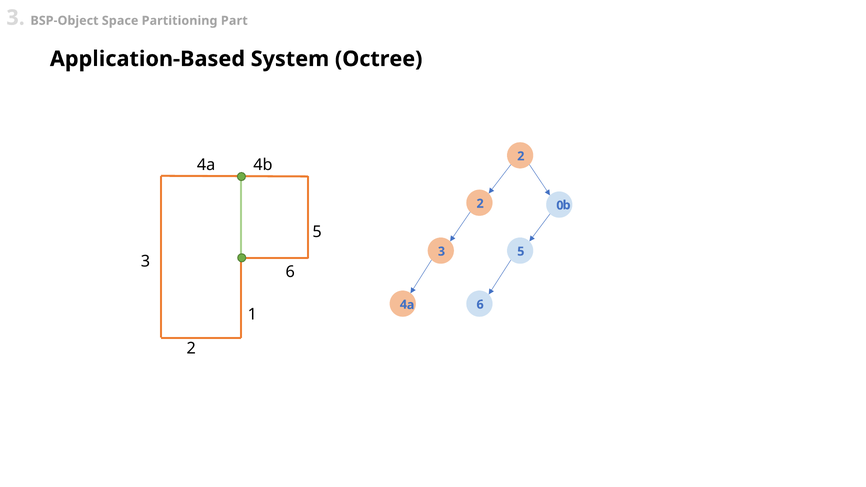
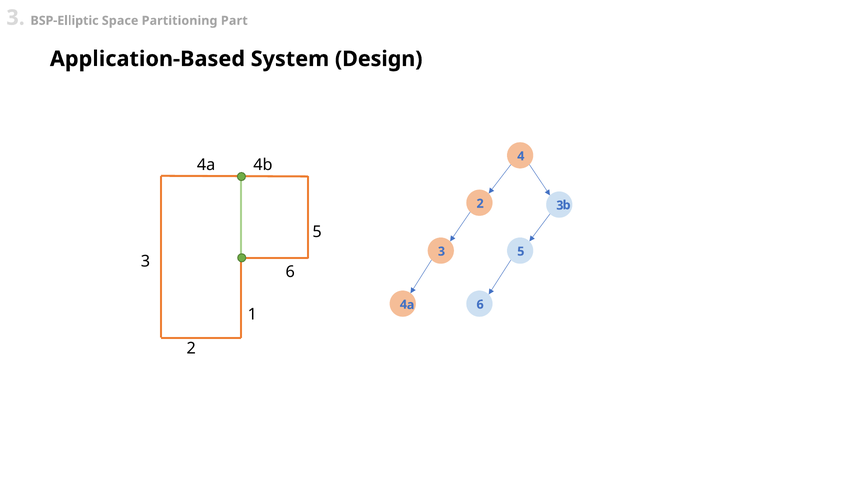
BSP-Object: BSP-Object -> BSP-Elliptic (65, 21)
Octree: Octree -> Design (379, 59)
4a 2: 2 -> 4 (521, 156)
0: 0 -> 3 (560, 206)
